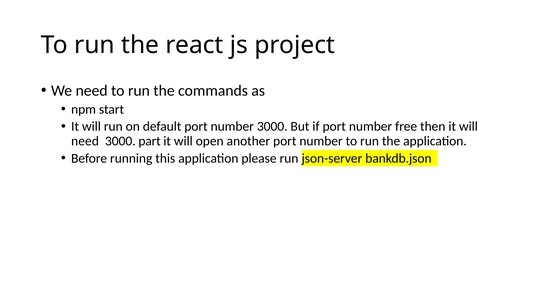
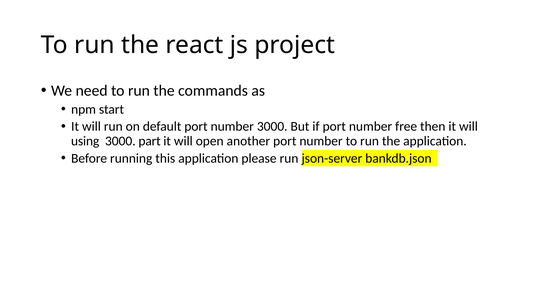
need: need -> using (85, 141)
